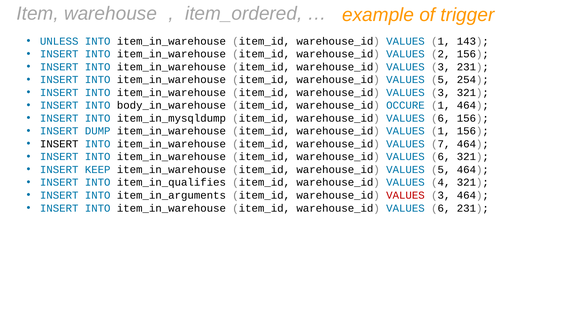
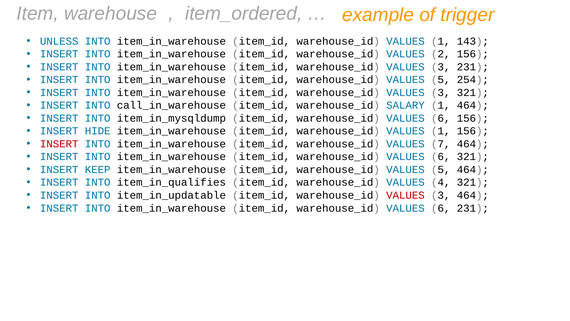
body_in_warehouse: body_in_warehouse -> call_in_warehouse (171, 105)
OCCURE: OCCURE -> SALARY (405, 105)
DUMP: DUMP -> HIDE (98, 131)
INSERT colour: black -> red (59, 144)
item_in_arguments: item_in_arguments -> item_in_updatable (171, 195)
